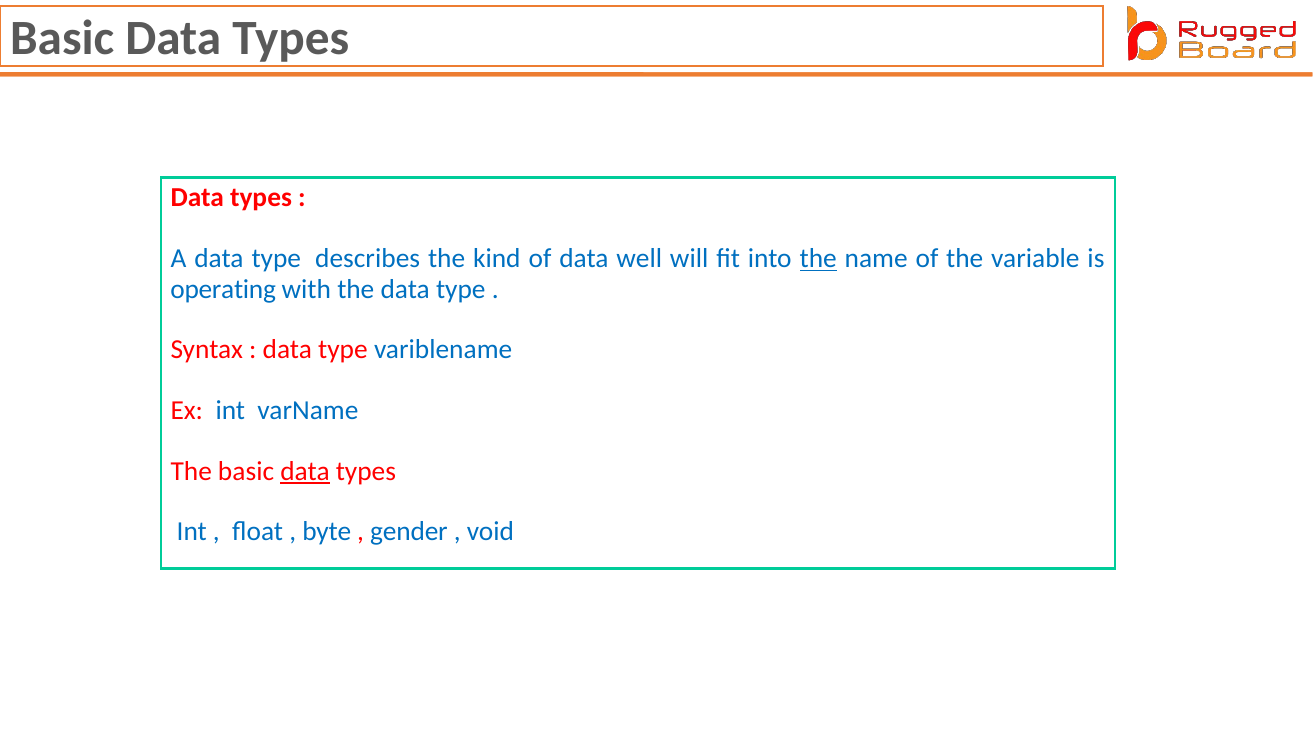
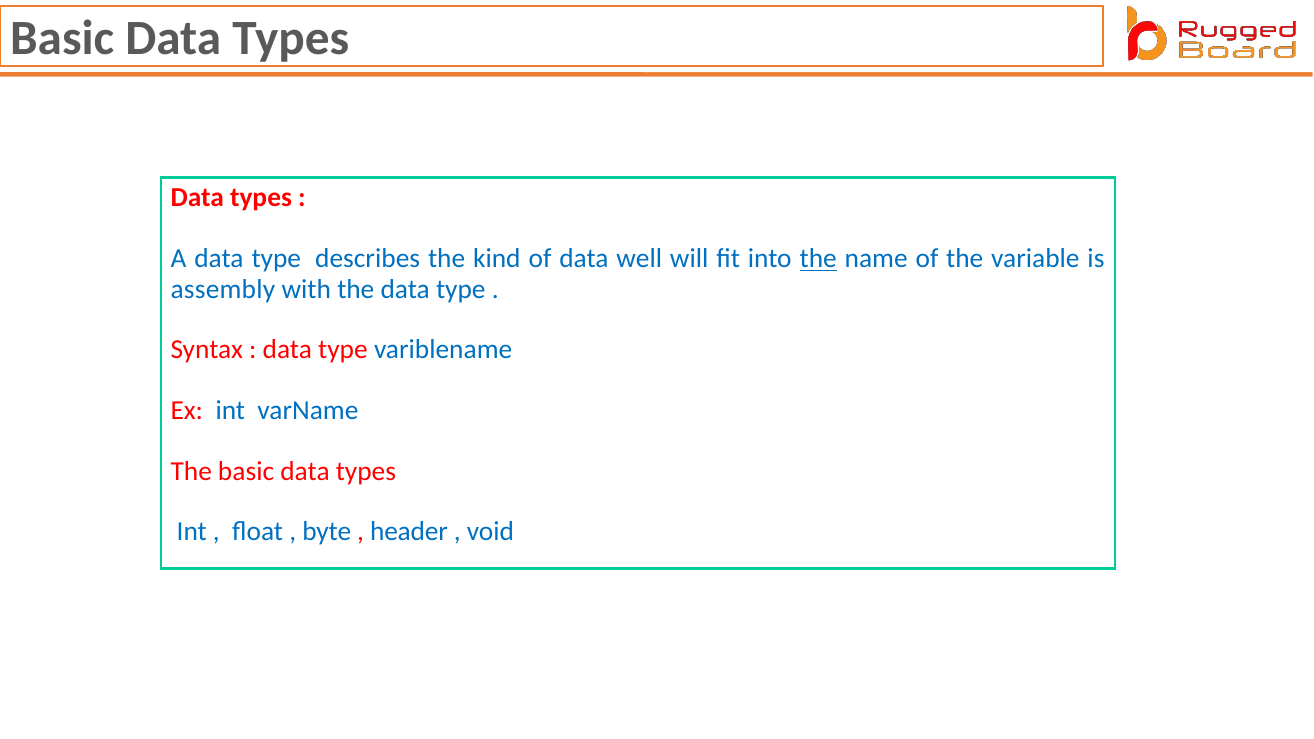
operating: operating -> assembly (223, 289)
data underline: present -> none (305, 471)
gender: gender -> header (409, 532)
